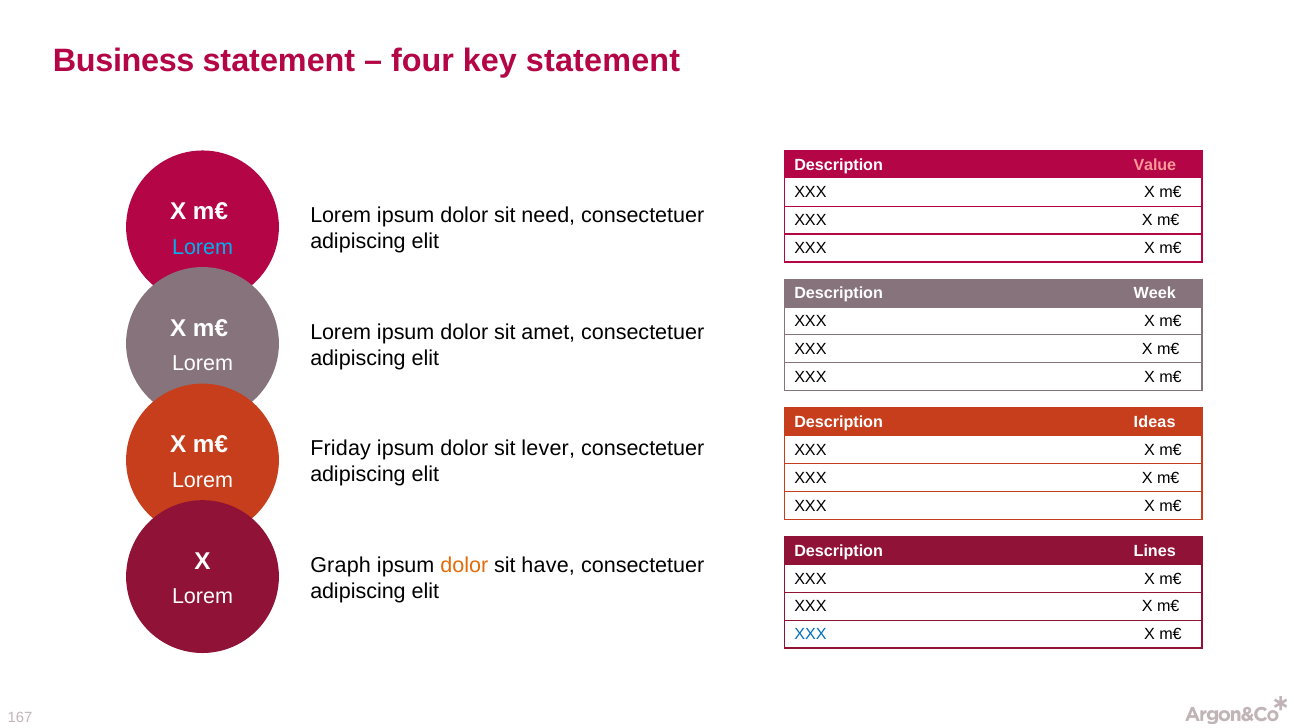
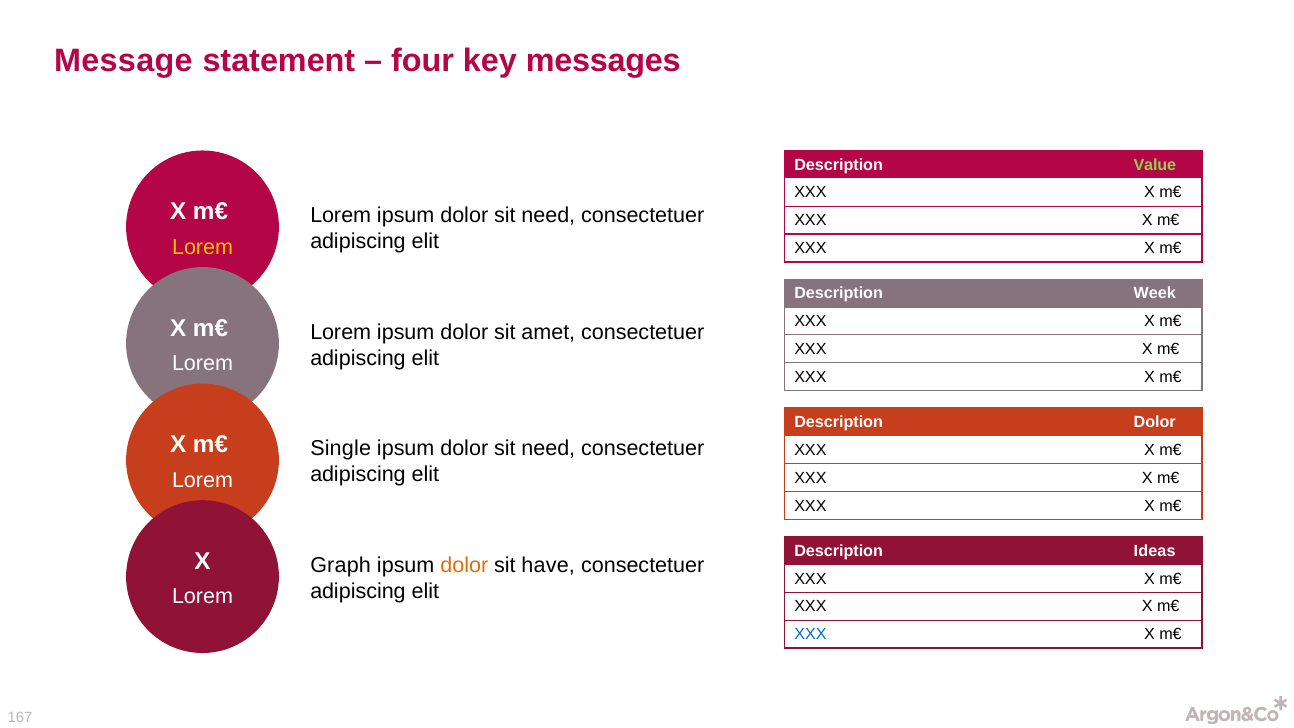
Business: Business -> Message (123, 61)
key statement: statement -> messages (603, 61)
Value colour: pink -> light green (1155, 165)
Lorem colour: light blue -> yellow (203, 247)
Description Ideas: Ideas -> Dolor (1155, 422)
Friday: Friday -> Single (341, 449)
lever: lever -> need (548, 449)
Lines: Lines -> Ideas (1155, 551)
